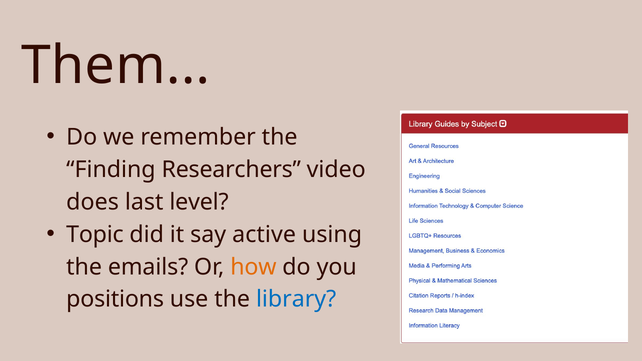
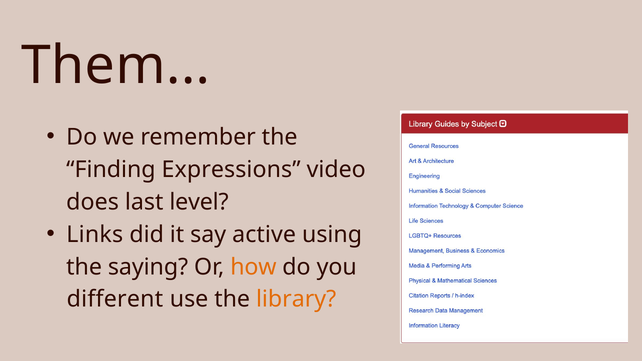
Researchers: Researchers -> Expressions (231, 170)
Topic: Topic -> Links (95, 235)
emails: emails -> saying (148, 267)
positions: positions -> different (115, 299)
library colour: blue -> orange (296, 299)
